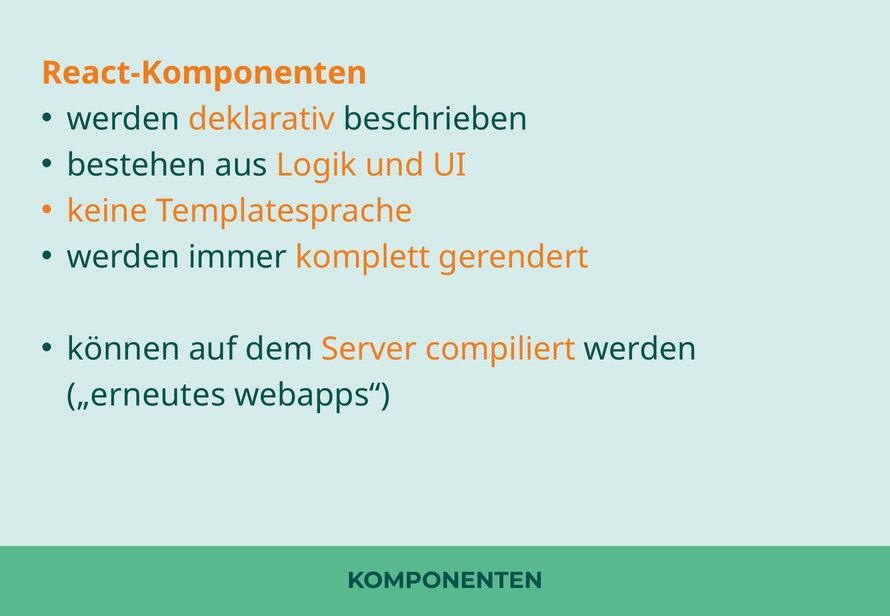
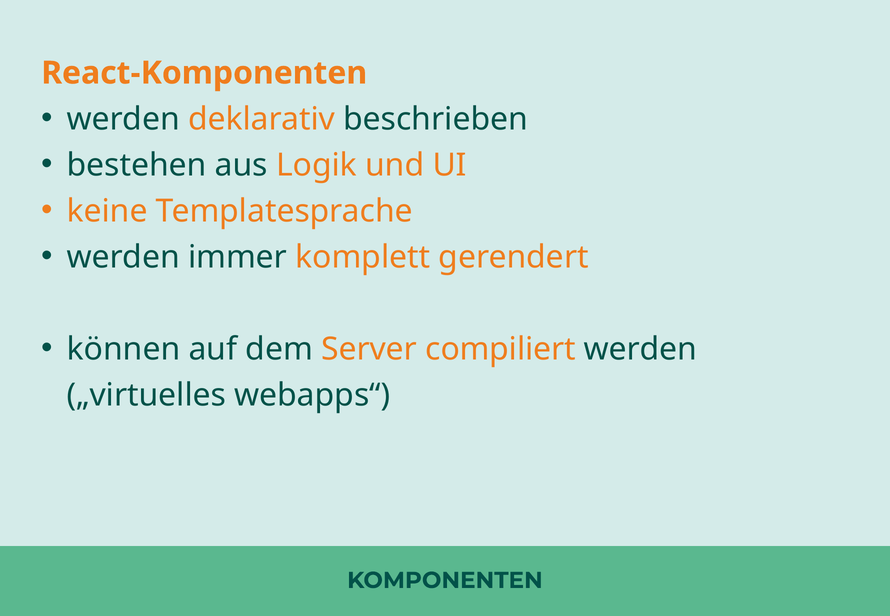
„erneutes: „erneutes -> „virtuelles (147, 395)
